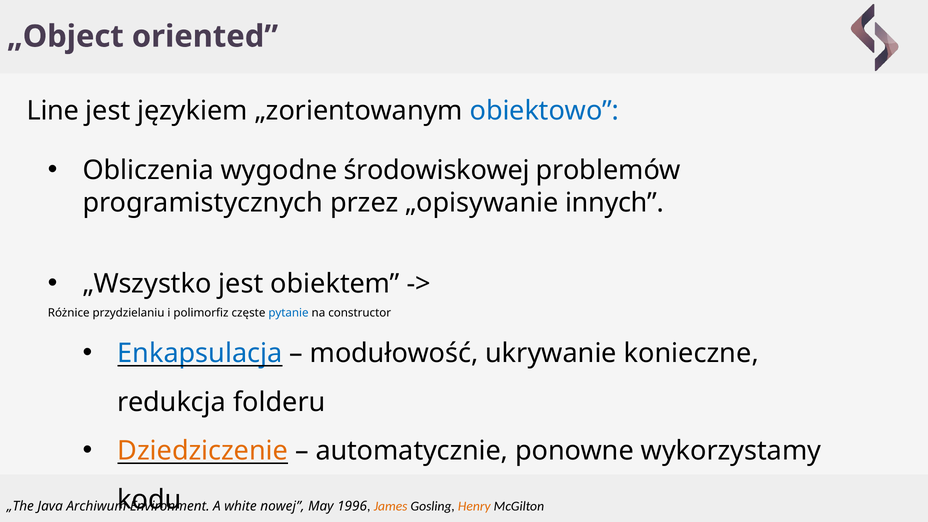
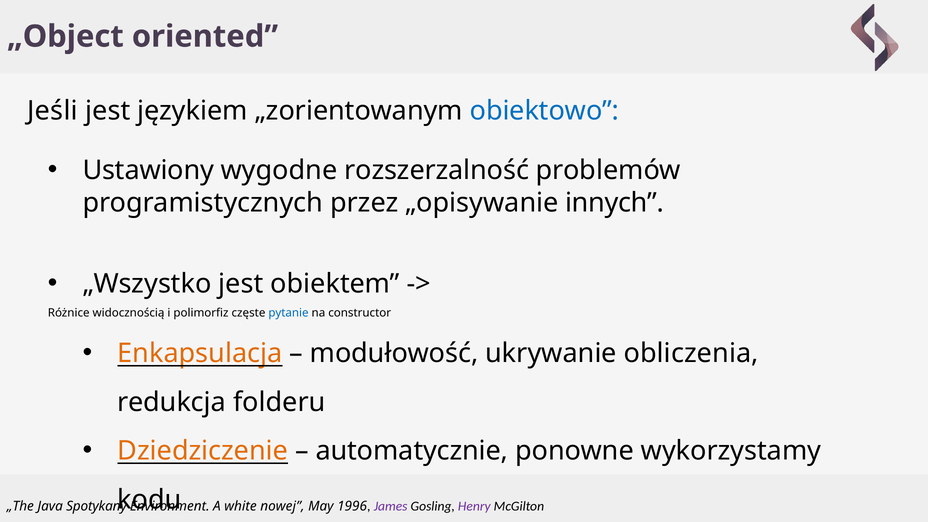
Line: Line -> Jeśli (53, 111)
Obliczenia: Obliczenia -> Ustawiony (148, 170)
środowiskowej: środowiskowej -> rozszerzalność (437, 170)
przydzielaniu: przydzielaniu -> widocznością (129, 313)
Enkapsulacja colour: blue -> orange (200, 353)
konieczne: konieczne -> obliczenia (691, 353)
Archiwum: Archiwum -> Spotykany (96, 506)
James colour: orange -> purple (391, 506)
Henry colour: orange -> purple (474, 506)
